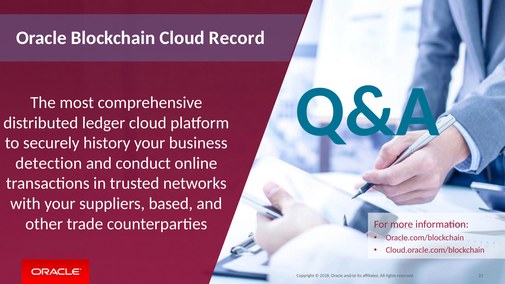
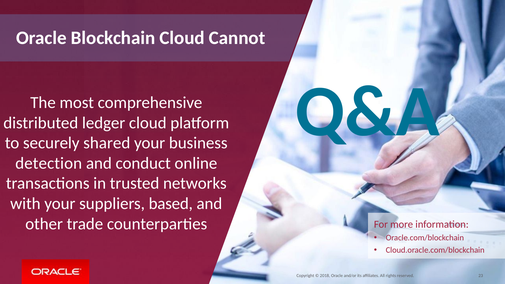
Record: Record -> Cannot (237, 38)
history: history -> shared (107, 143)
